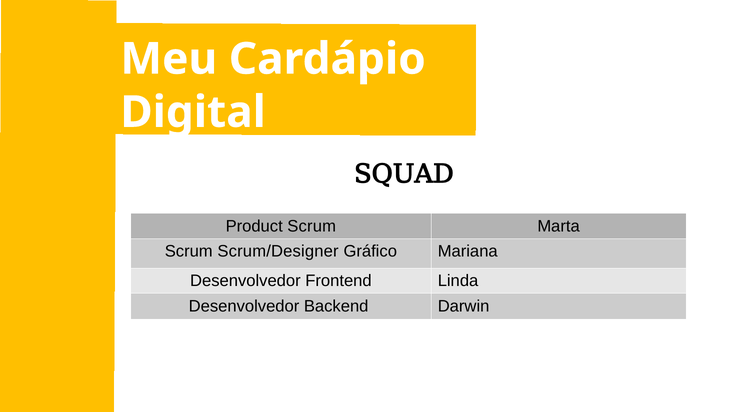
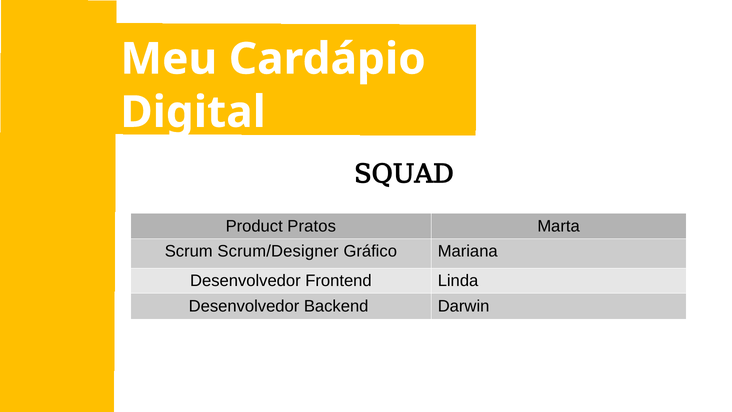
Product Scrum: Scrum -> Pratos (312, 226)
